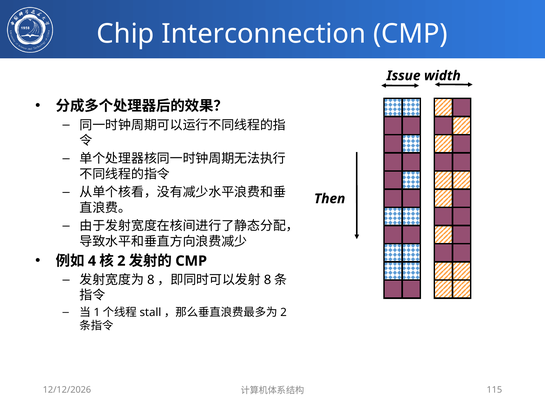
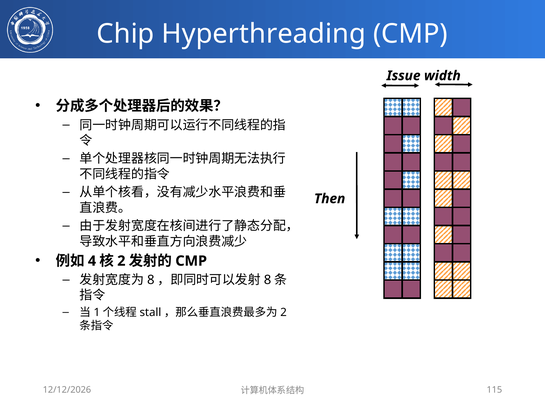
Interconnection: Interconnection -> Hyperthreading (264, 34)
